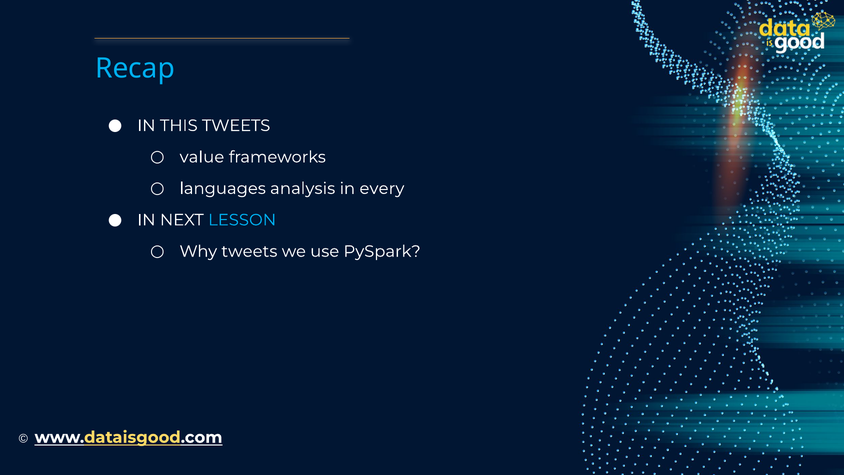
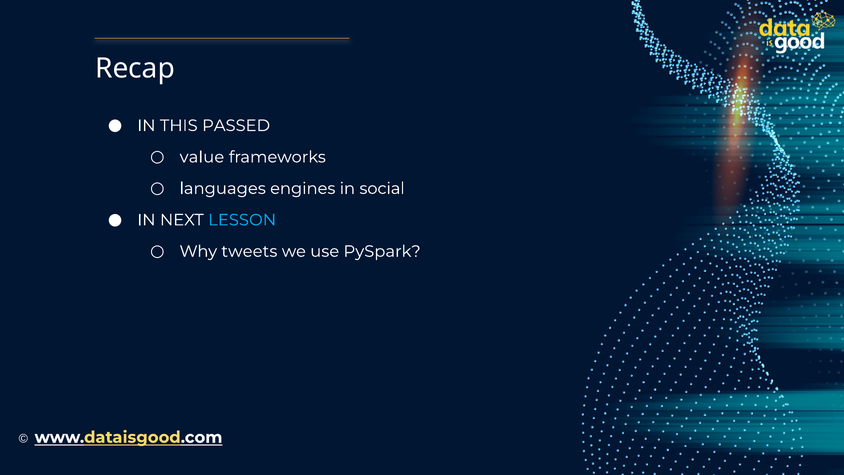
Recap colour: light blue -> white (135, 68)
THIS TWEETS: TWEETS -> PASSED (236, 126)
analysis: analysis -> engines (303, 188)
every: every -> social (382, 188)
